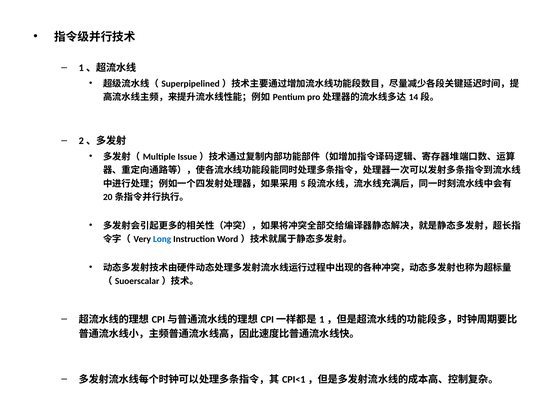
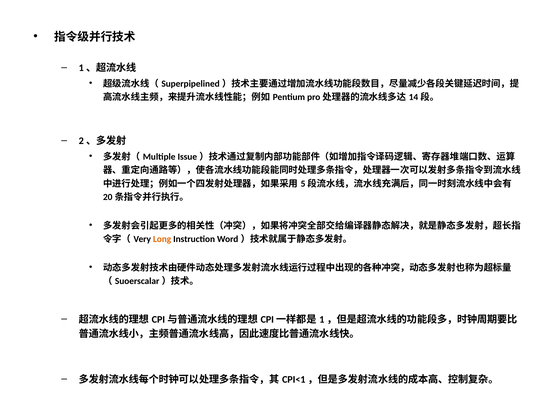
Long colour: blue -> orange (162, 239)
